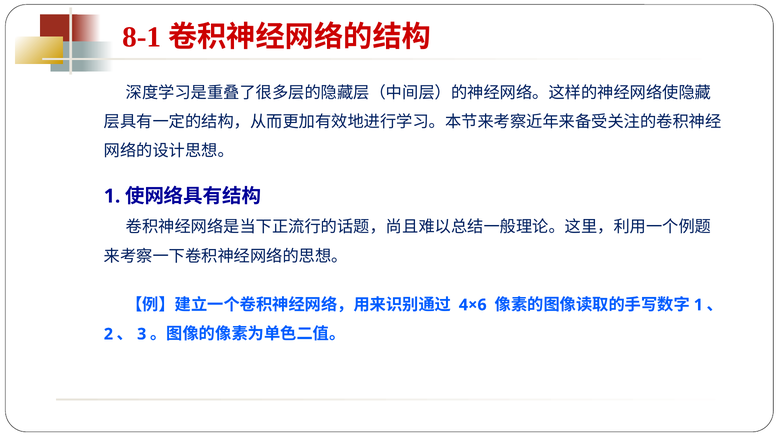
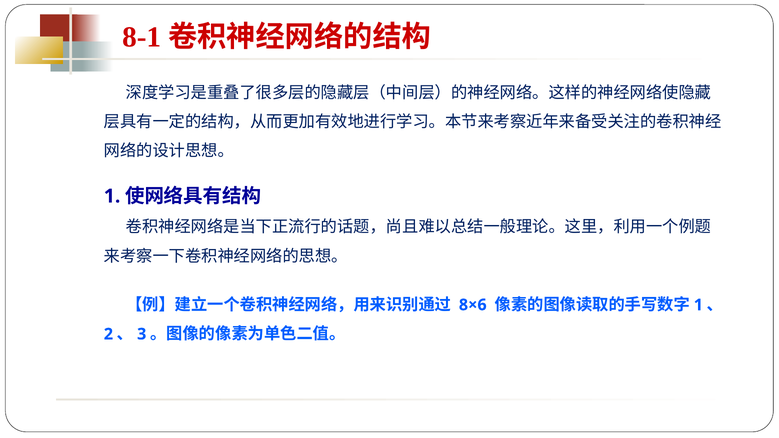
4×6: 4×6 -> 8×6 (473, 305)
